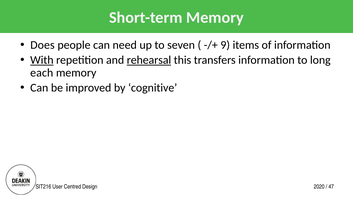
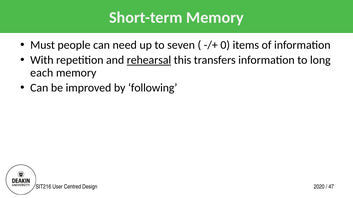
Does: Does -> Must (43, 45)
9: 9 -> 0 (225, 45)
With underline: present -> none (42, 60)
cognitive: cognitive -> following (153, 88)
